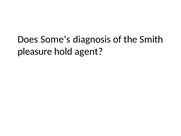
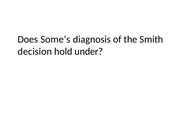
pleasure: pleasure -> decision (35, 51)
agent: agent -> under (89, 51)
